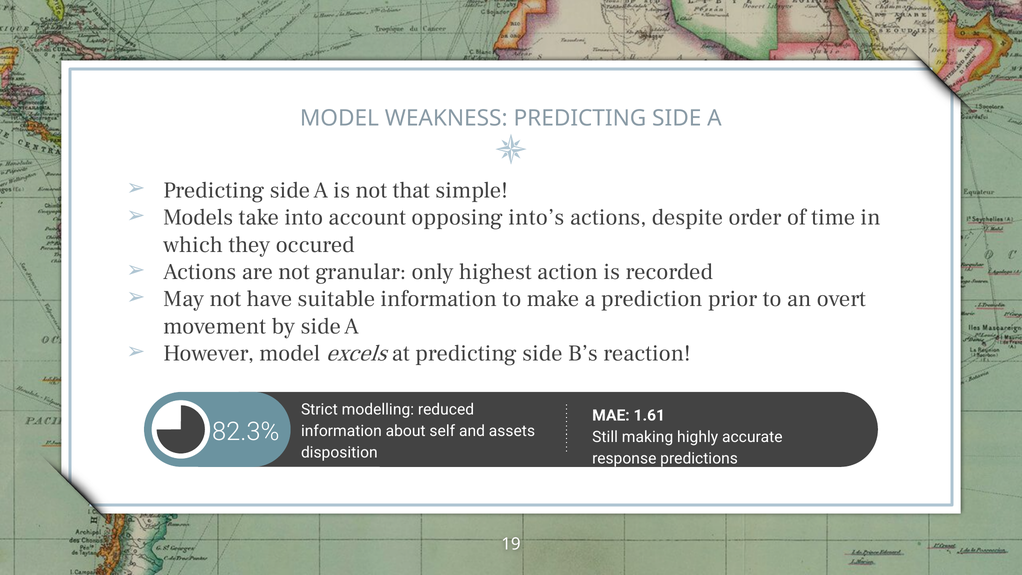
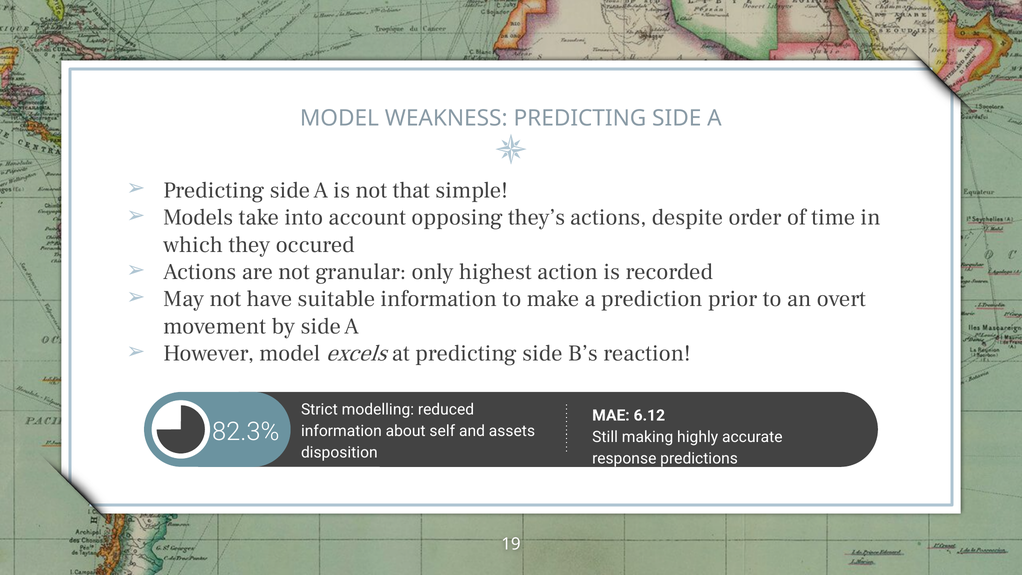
into’s: into’s -> they’s (537, 217)
1.61: 1.61 -> 6.12 (649, 415)
